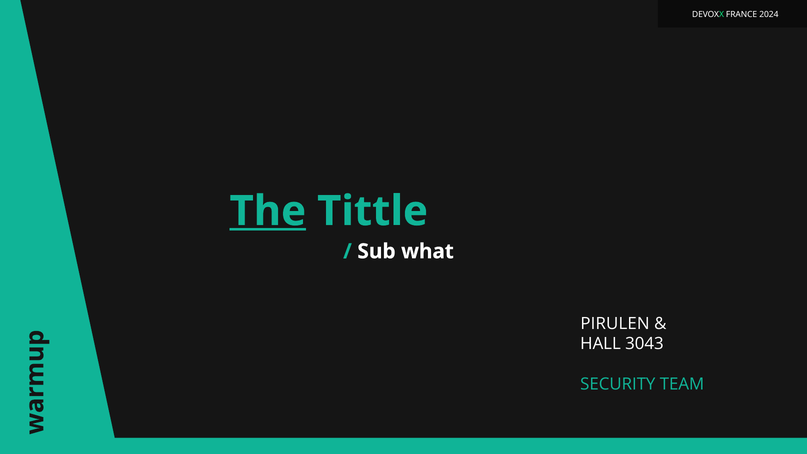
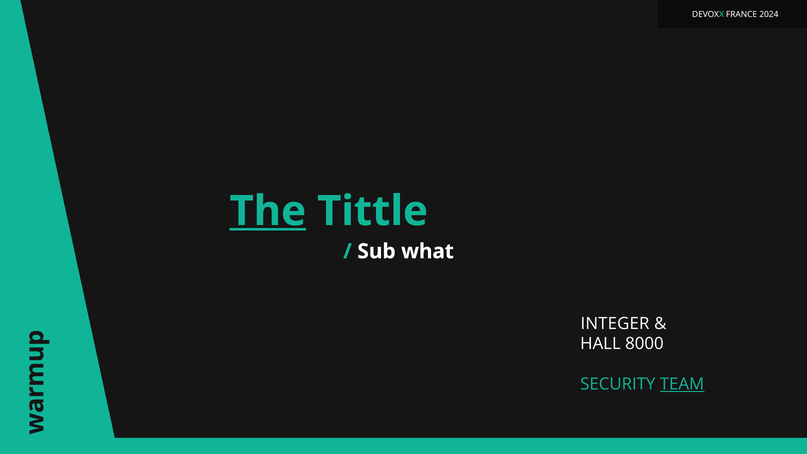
PIRULEN: PIRULEN -> INTEGER (615, 324)
3043: 3043 -> 8000 (644, 344)
TEAM underline: none -> present (682, 384)
